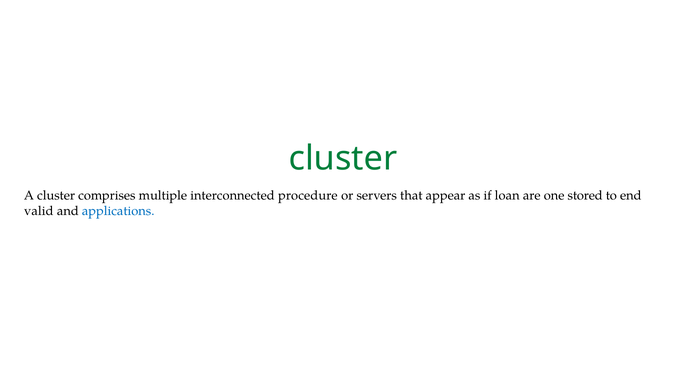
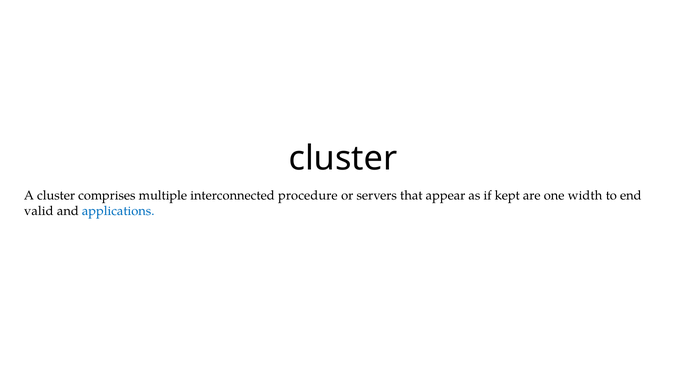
cluster colour: green -> black (343, 158)
loan: loan -> kept (507, 195)
stored: stored -> width (585, 195)
